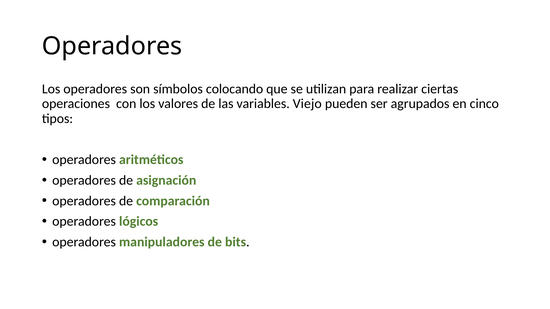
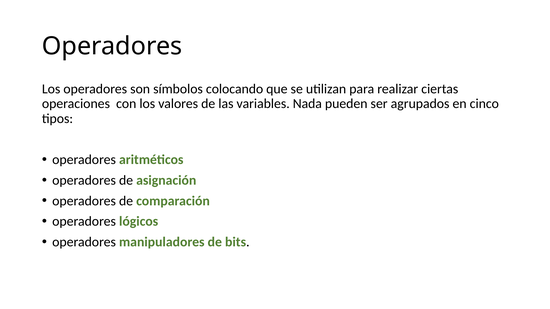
Viejo: Viejo -> Nada (307, 104)
